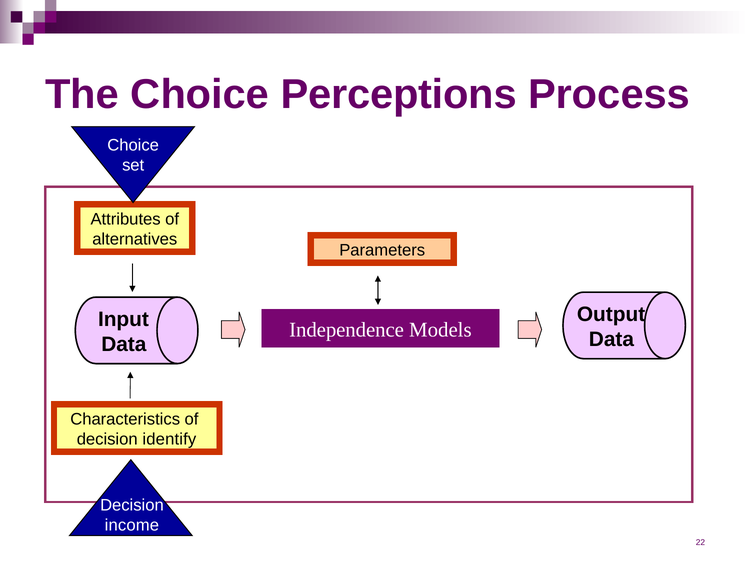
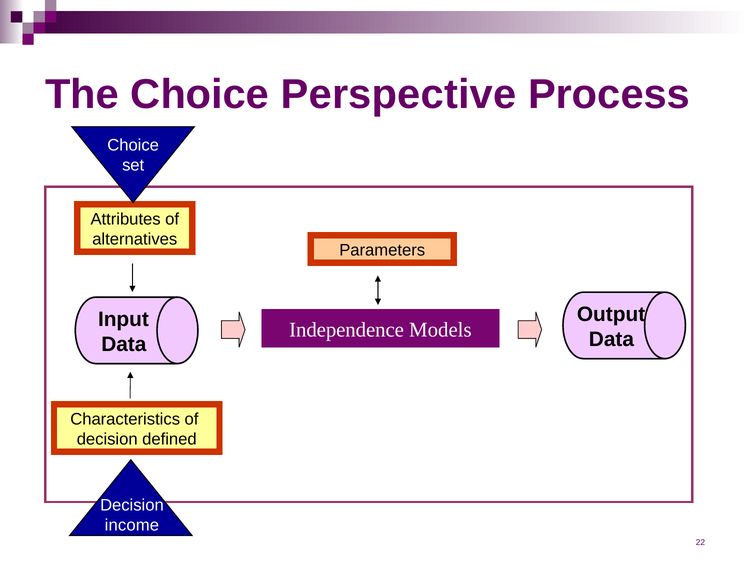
Perceptions: Perceptions -> Perspective (399, 94)
identify: identify -> defined (169, 439)
